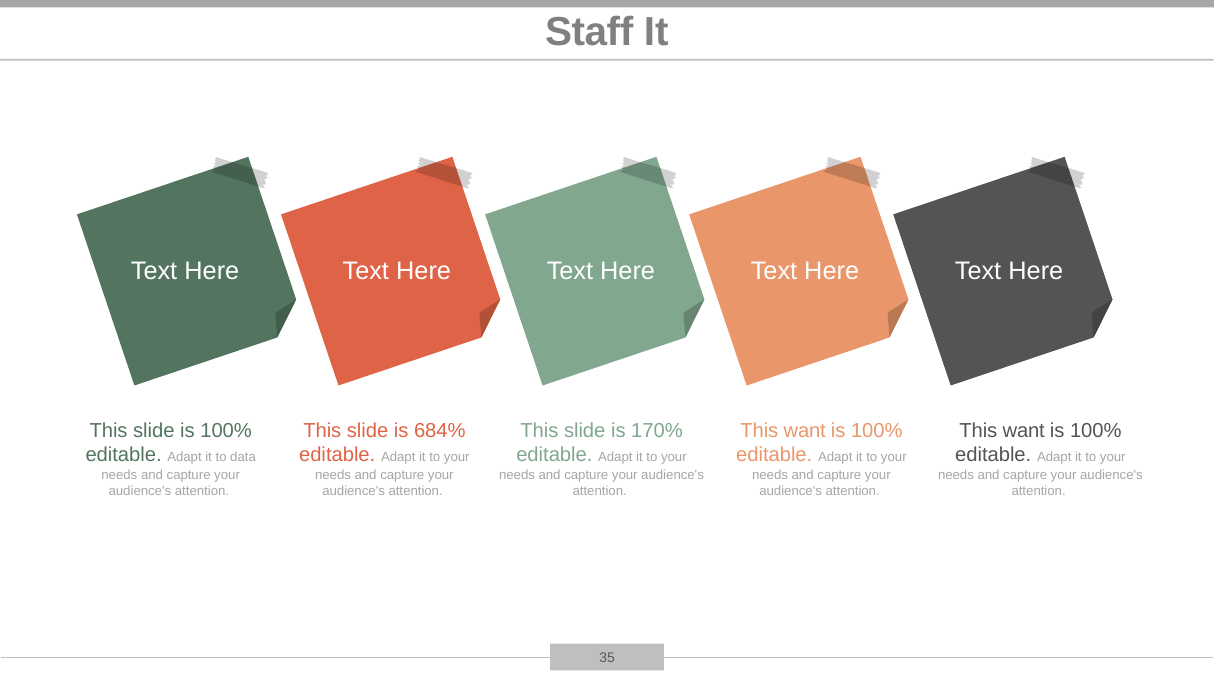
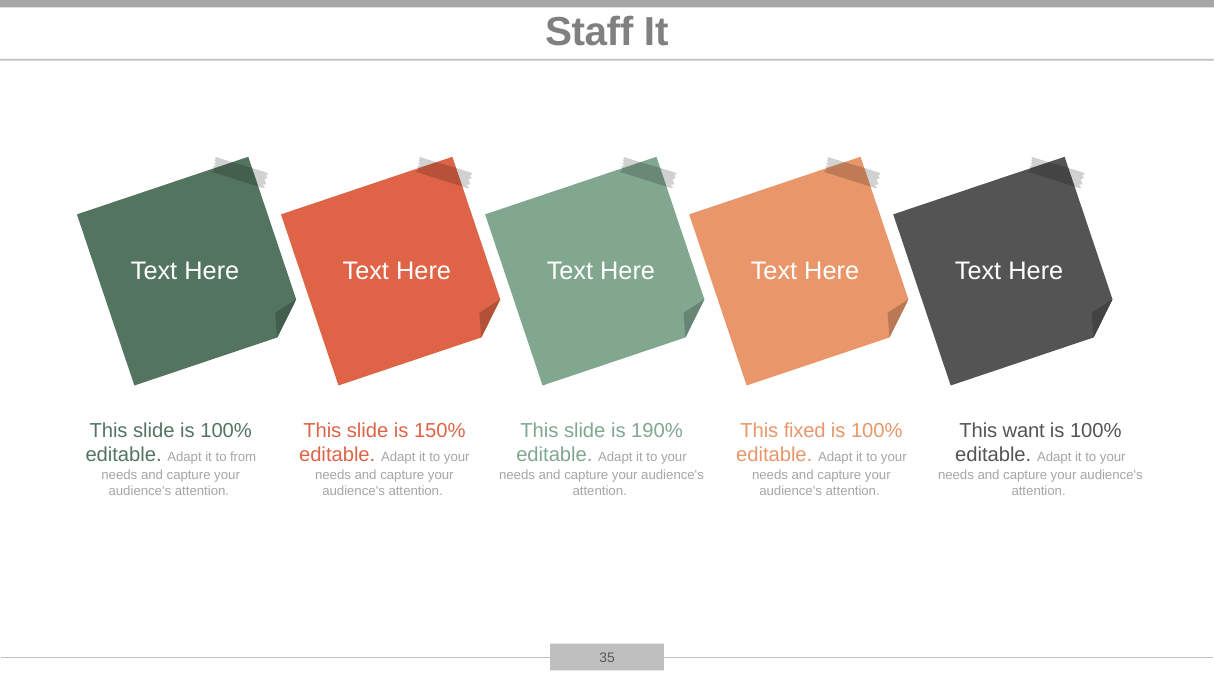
684%: 684% -> 150% (440, 431)
170%: 170% -> 190% (657, 431)
want: want -> fixed (805, 431)
data: data -> from (243, 457)
